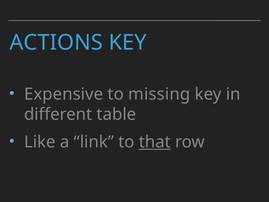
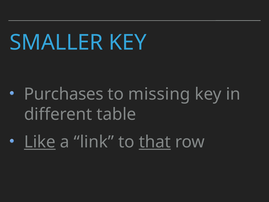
ACTIONS: ACTIONS -> SMALLER (56, 42)
Expensive: Expensive -> Purchases (64, 94)
Like underline: none -> present (40, 142)
